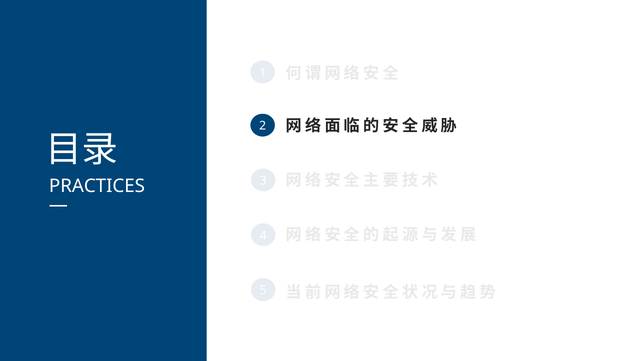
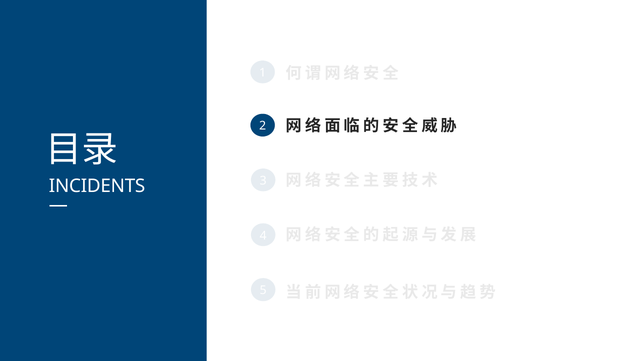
PRACTICES: PRACTICES -> INCIDENTS (97, 186)
